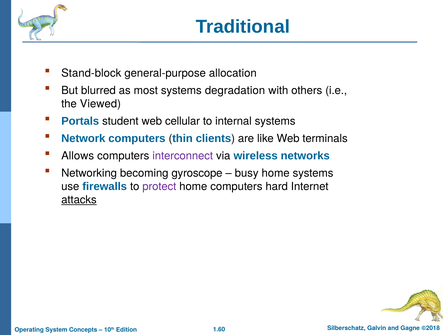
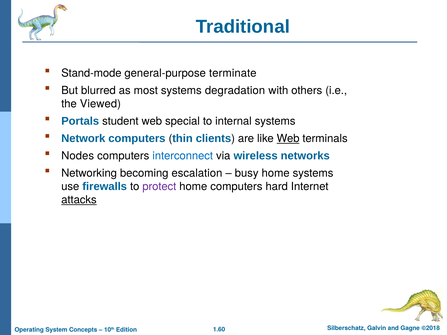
Stand-block: Stand-block -> Stand-mode (91, 73)
allocation: allocation -> terminate (233, 73)
cellular: cellular -> special (182, 121)
Web underline: none -> present (288, 138)
Allows: Allows -> Nodes (78, 156)
interconnect colour: purple -> blue (183, 156)
gyroscope: gyroscope -> escalation (197, 173)
